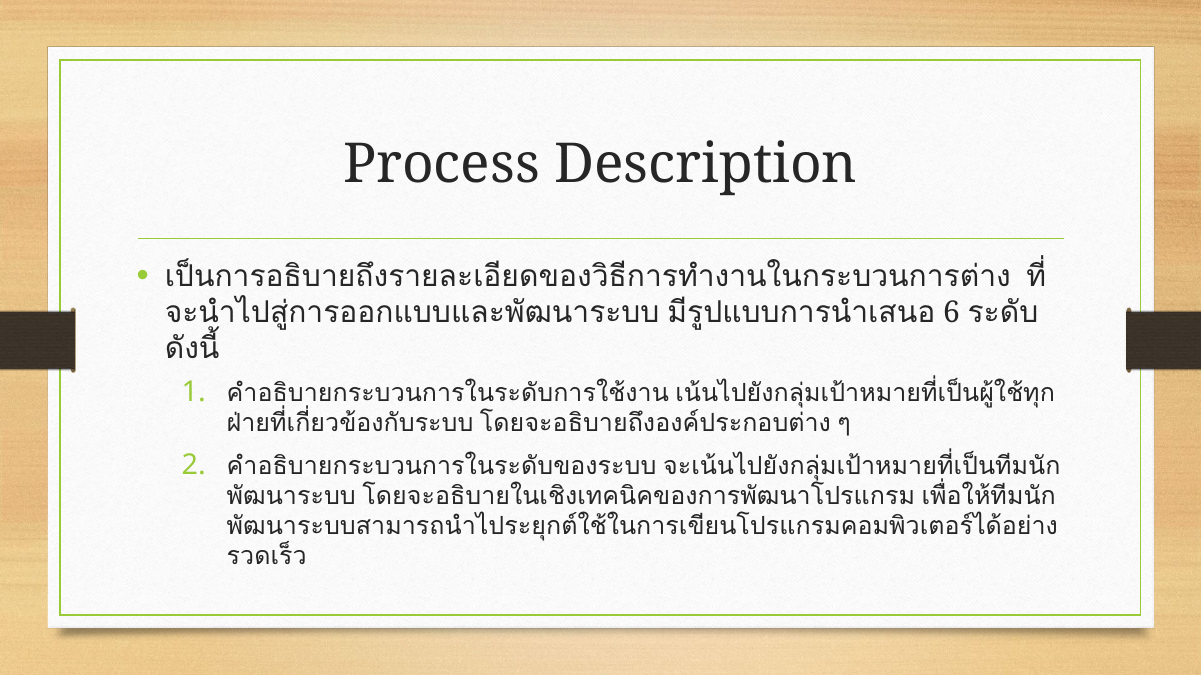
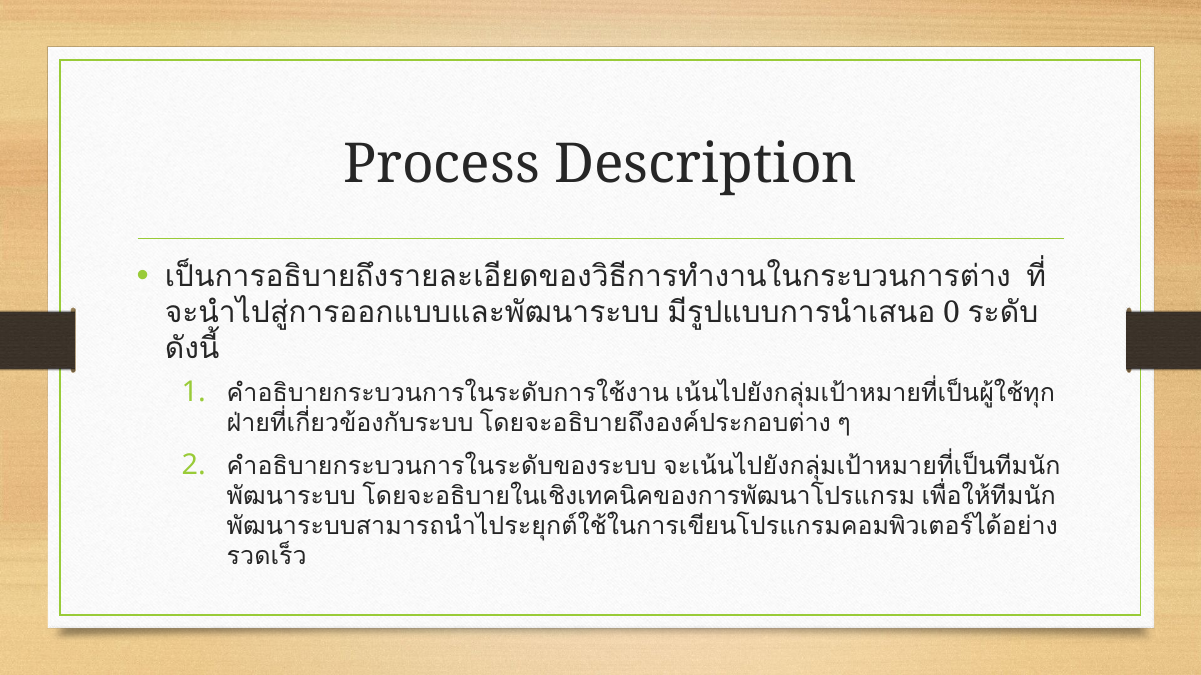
6: 6 -> 0 (952, 313)
